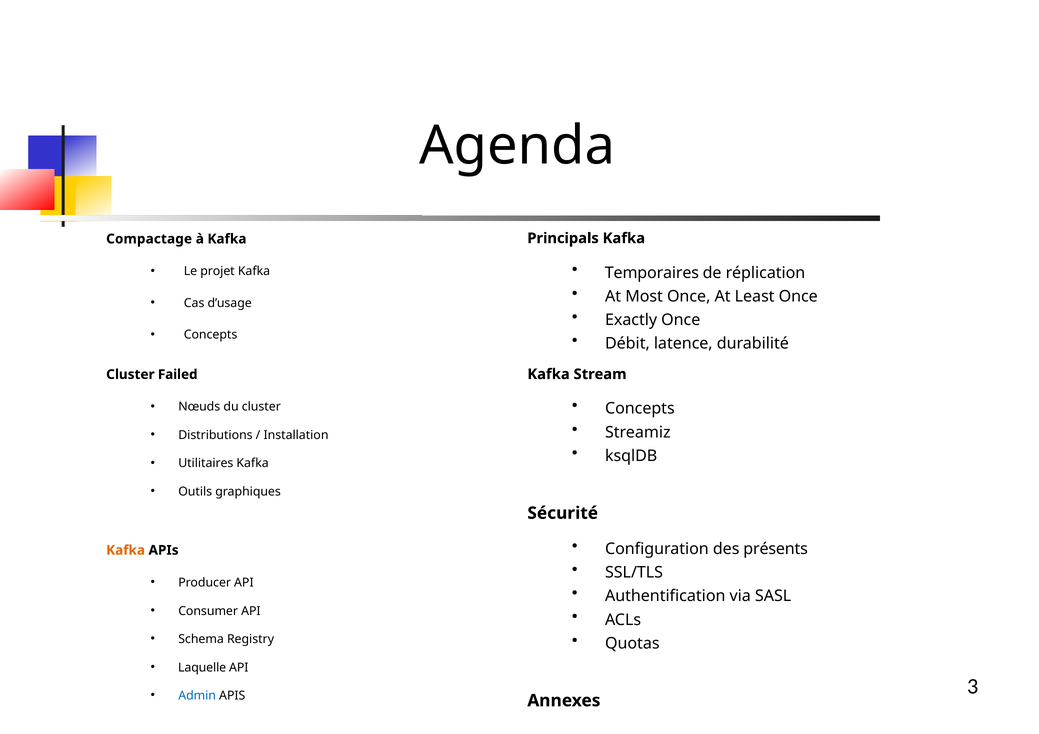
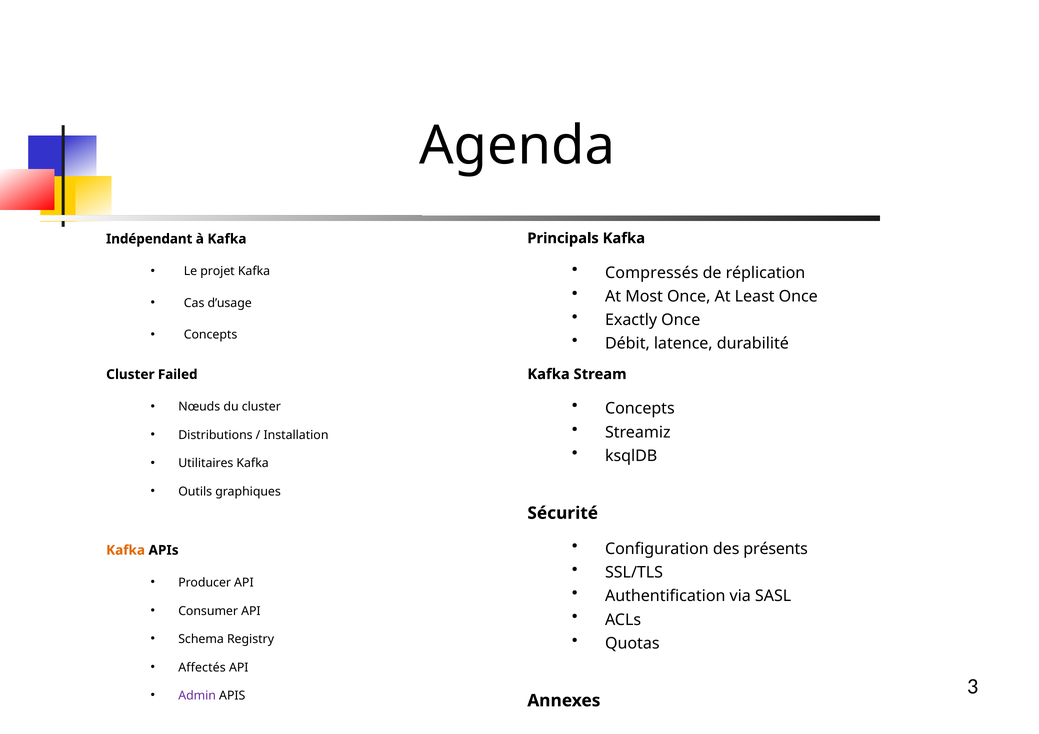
Compactage: Compactage -> Indépendant (149, 239)
Temporaires: Temporaires -> Compressés (652, 273)
Laquelle: Laquelle -> Affectés (202, 668)
Admin colour: blue -> purple (197, 696)
